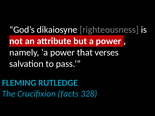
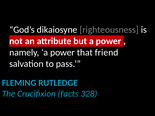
verses: verses -> friend (107, 53)
